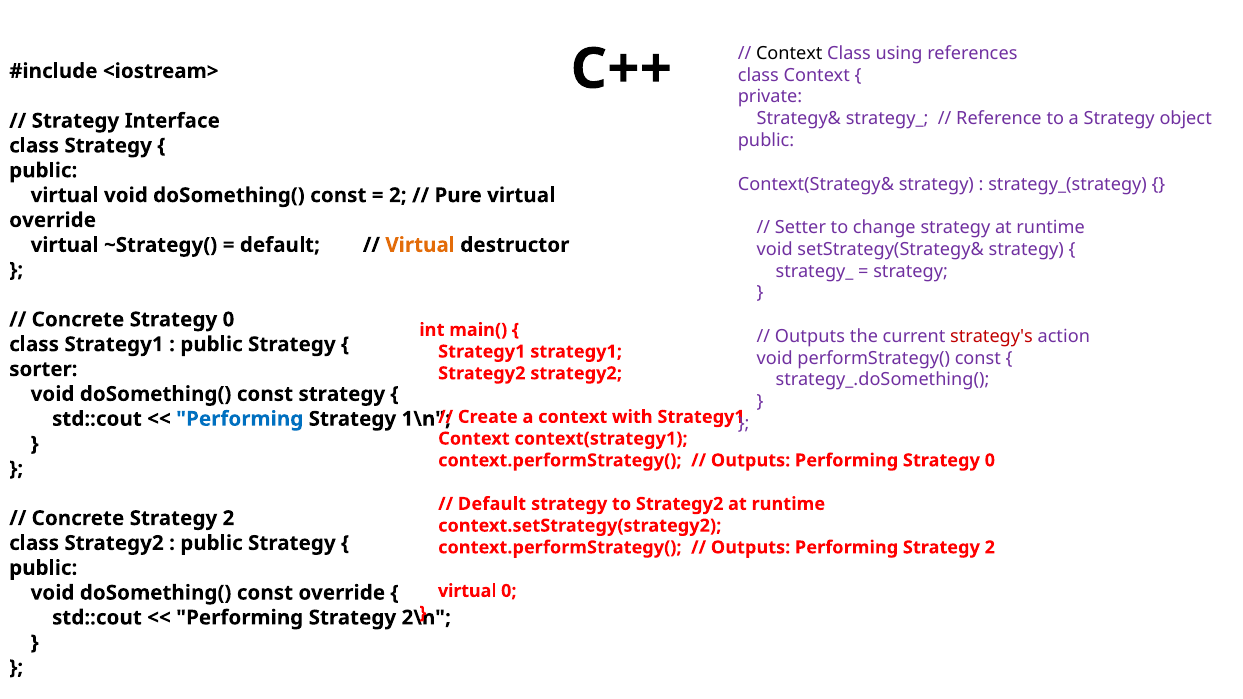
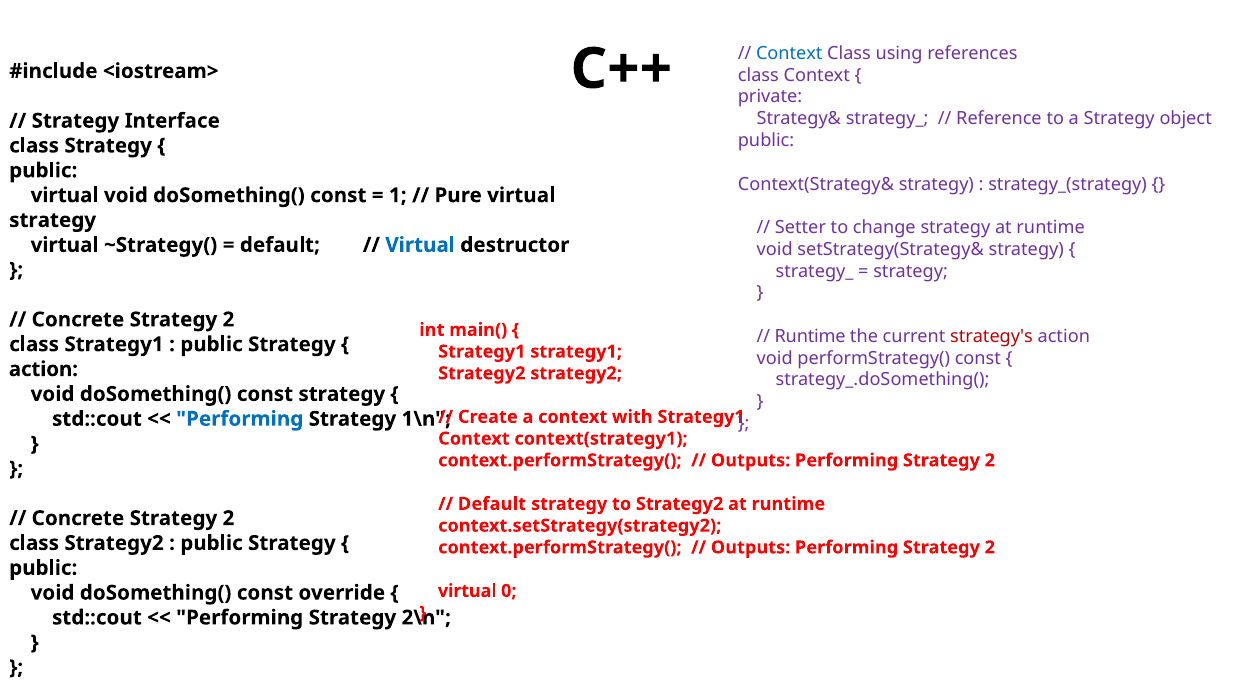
Context colour: black -> blue (789, 54)
2: 2 -> 1 (398, 195)
override: override -> strategy (53, 220)
Virtual colour: orange -> blue (420, 245)
0: 0 -> 2 (228, 320)
Outputs: Outputs -> Runtime (810, 336)
sorter: sorter -> action (43, 369)
0: 0 -> 2 (990, 461)
